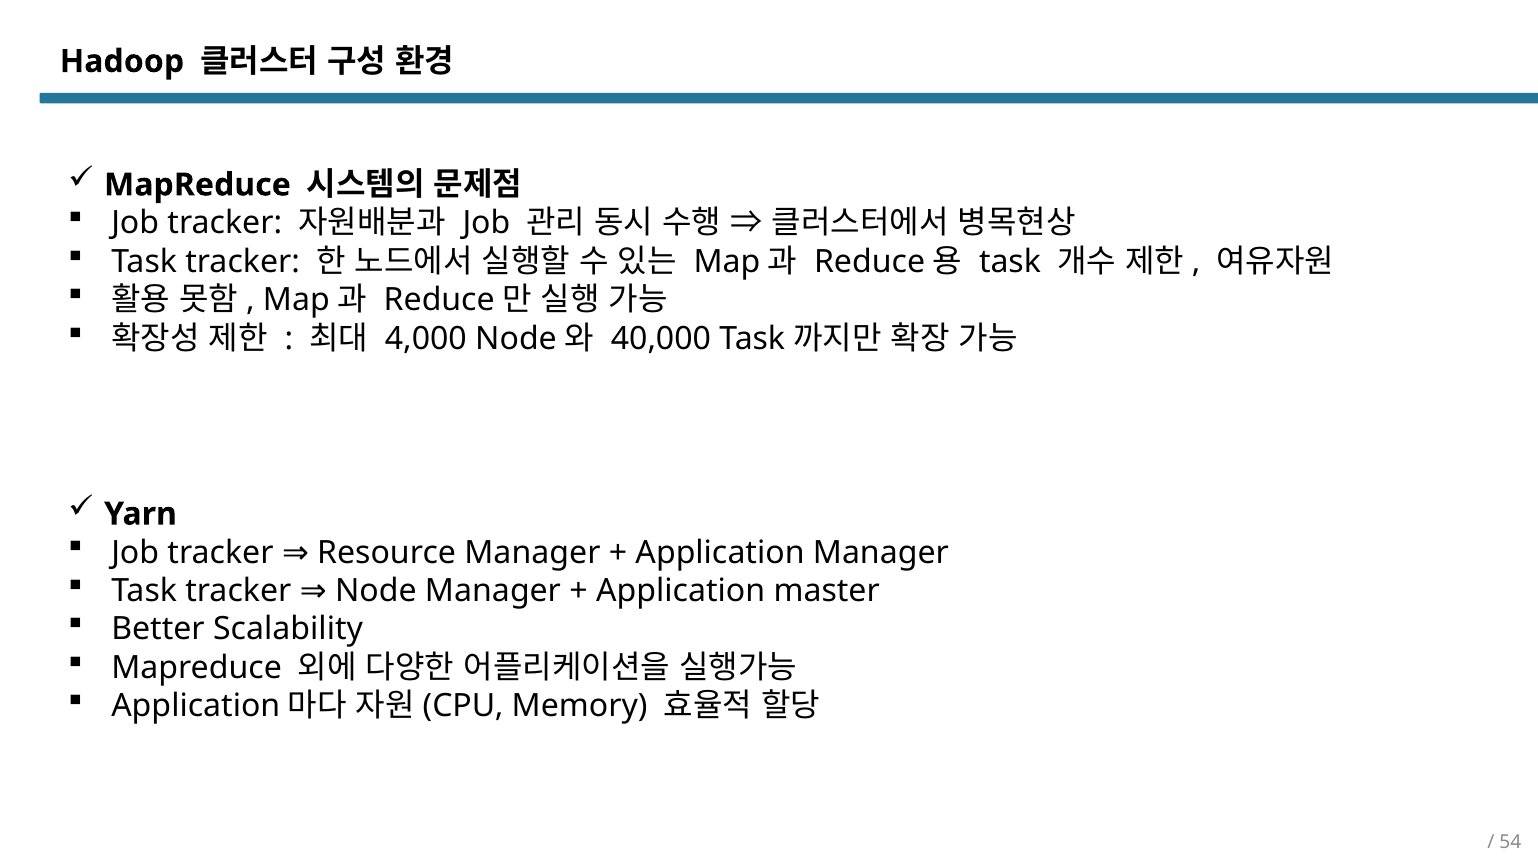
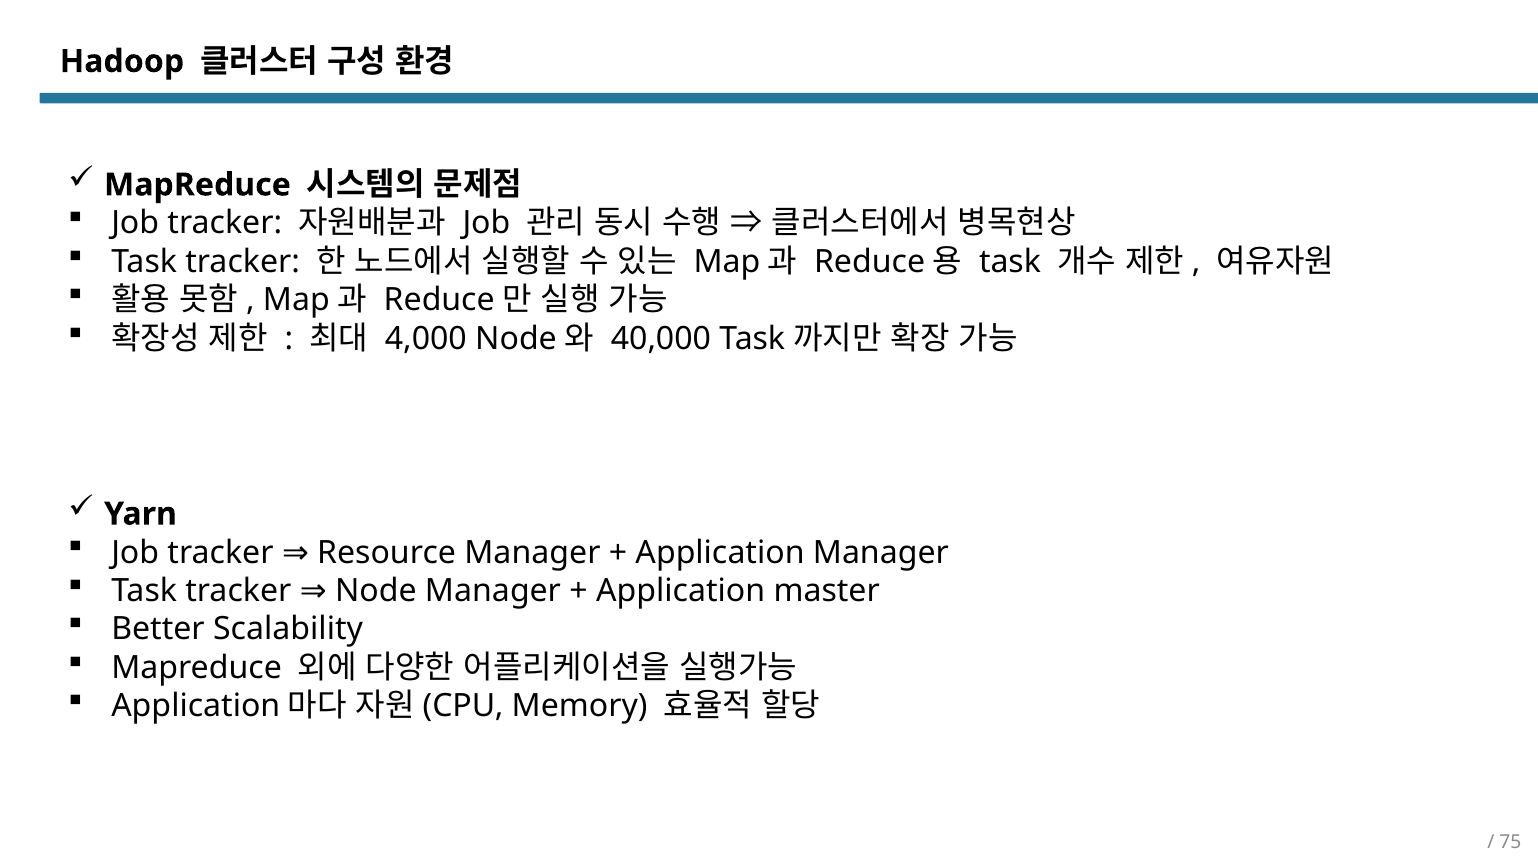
54: 54 -> 75 (1510, 843)
